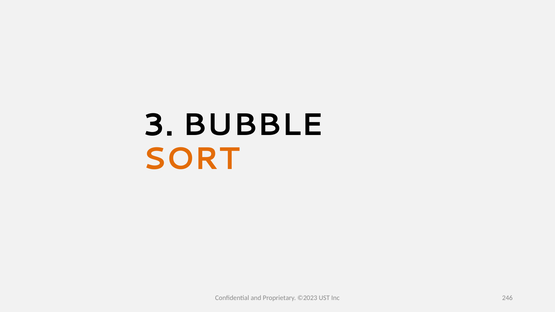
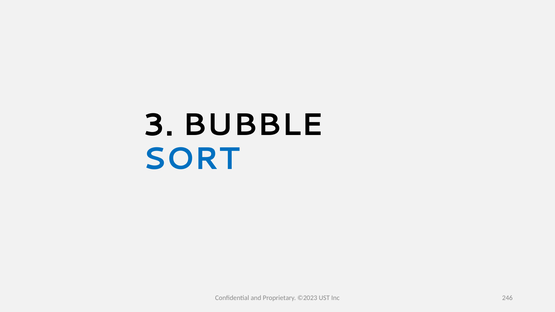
SORT colour: orange -> blue (191, 159)
